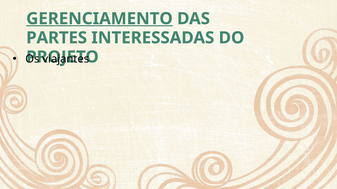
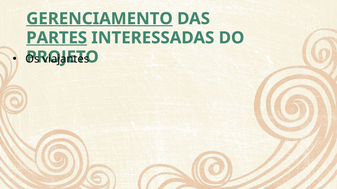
PARTES underline: none -> present (57, 38)
